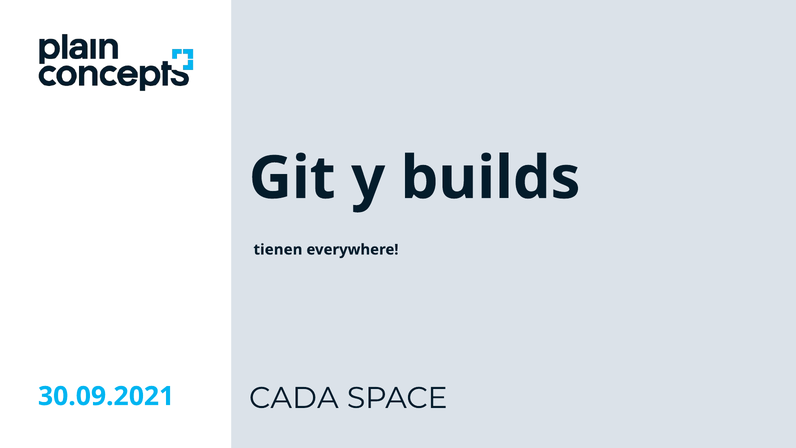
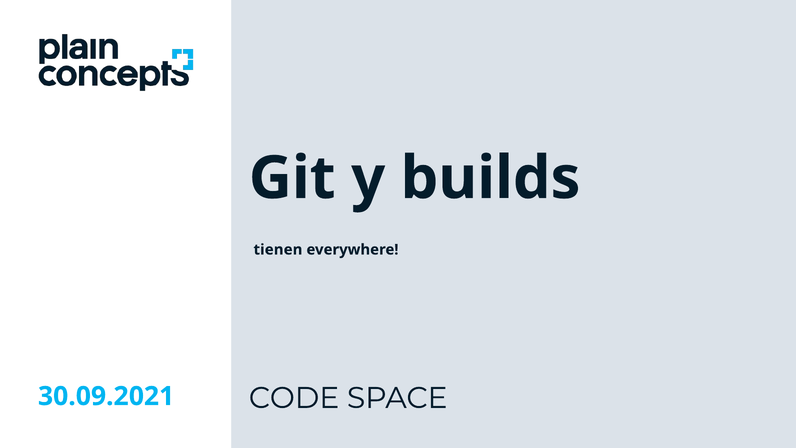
CADA: CADA -> CODE (294, 398)
